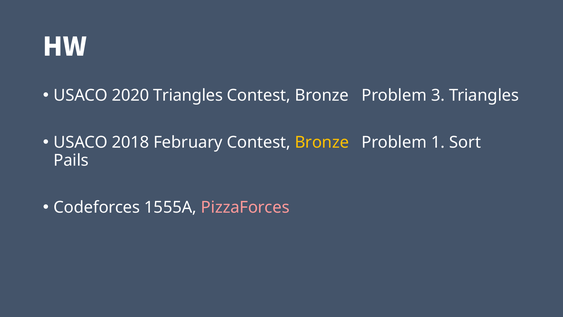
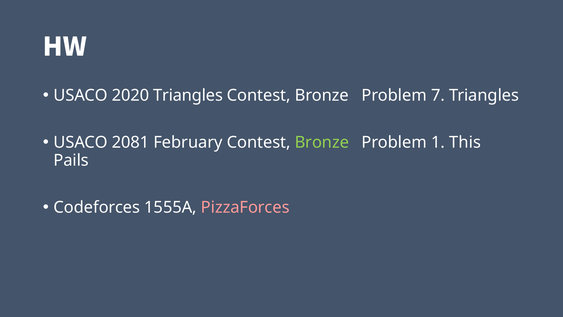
3: 3 -> 7 (438, 95)
2018: 2018 -> 2081 (130, 142)
Bronze colour: yellow -> light green (322, 142)
Sort: Sort -> This (465, 142)
